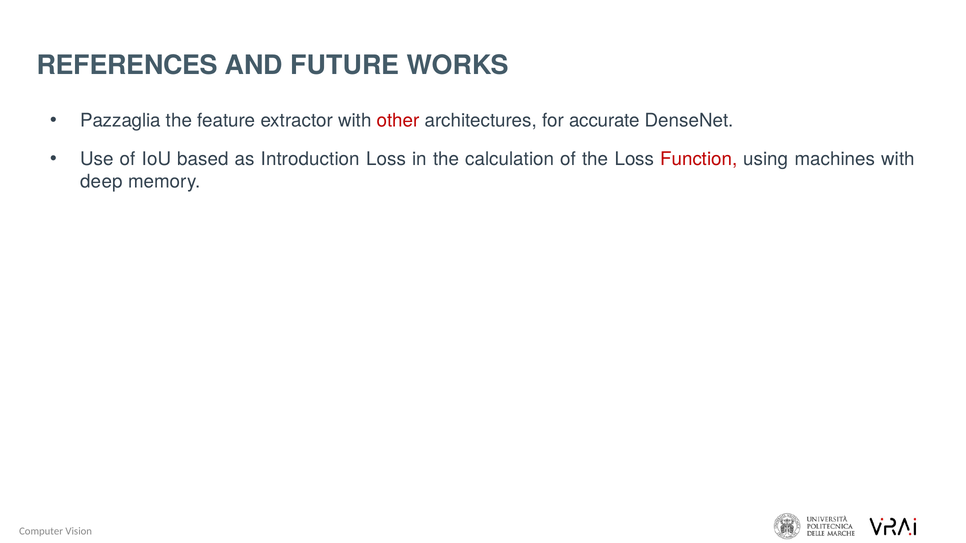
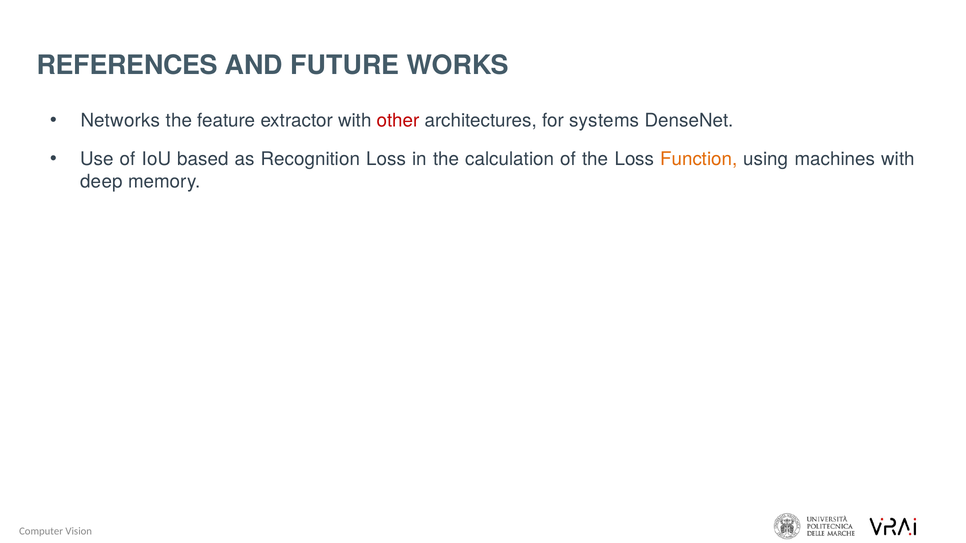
Pazzaglia: Pazzaglia -> Networks (120, 121)
accurate: accurate -> systems (604, 121)
Introduction: Introduction -> Recognition (310, 159)
Function colour: red -> orange (699, 159)
